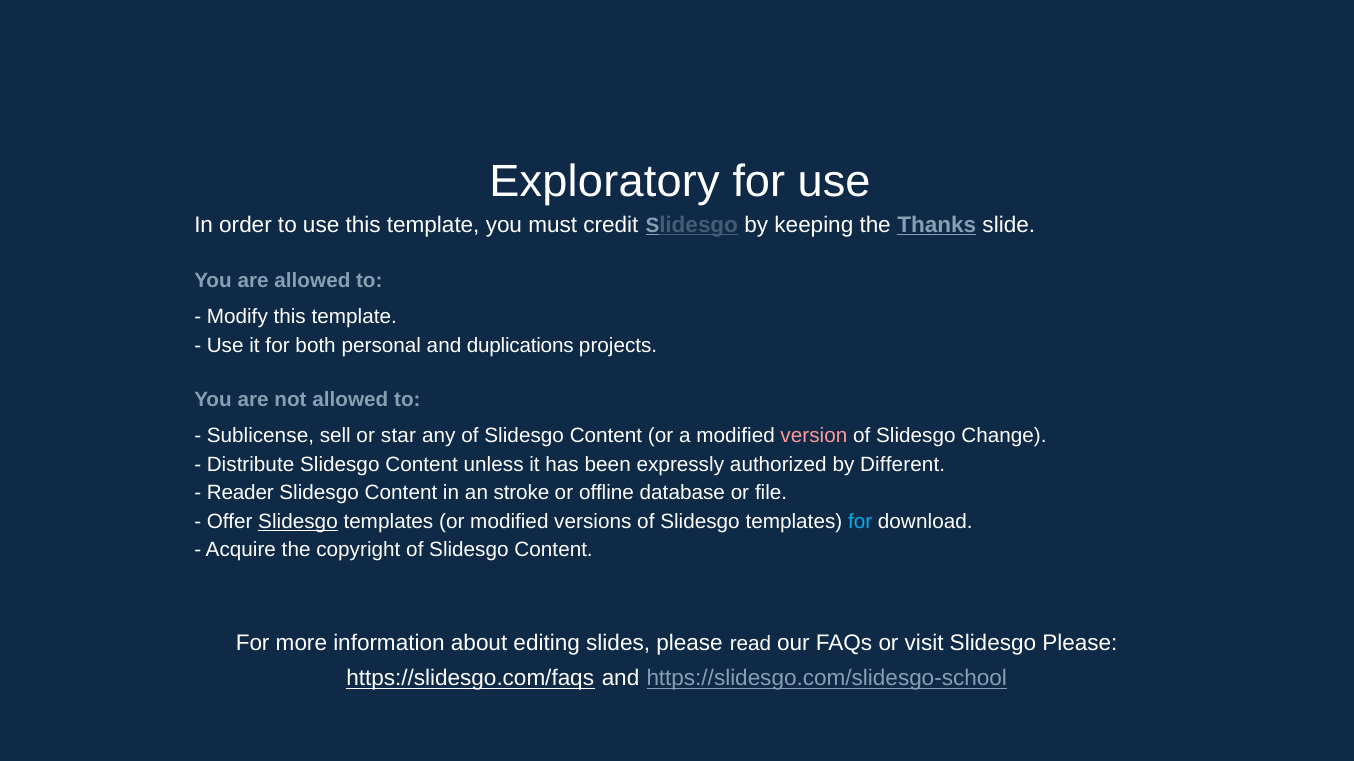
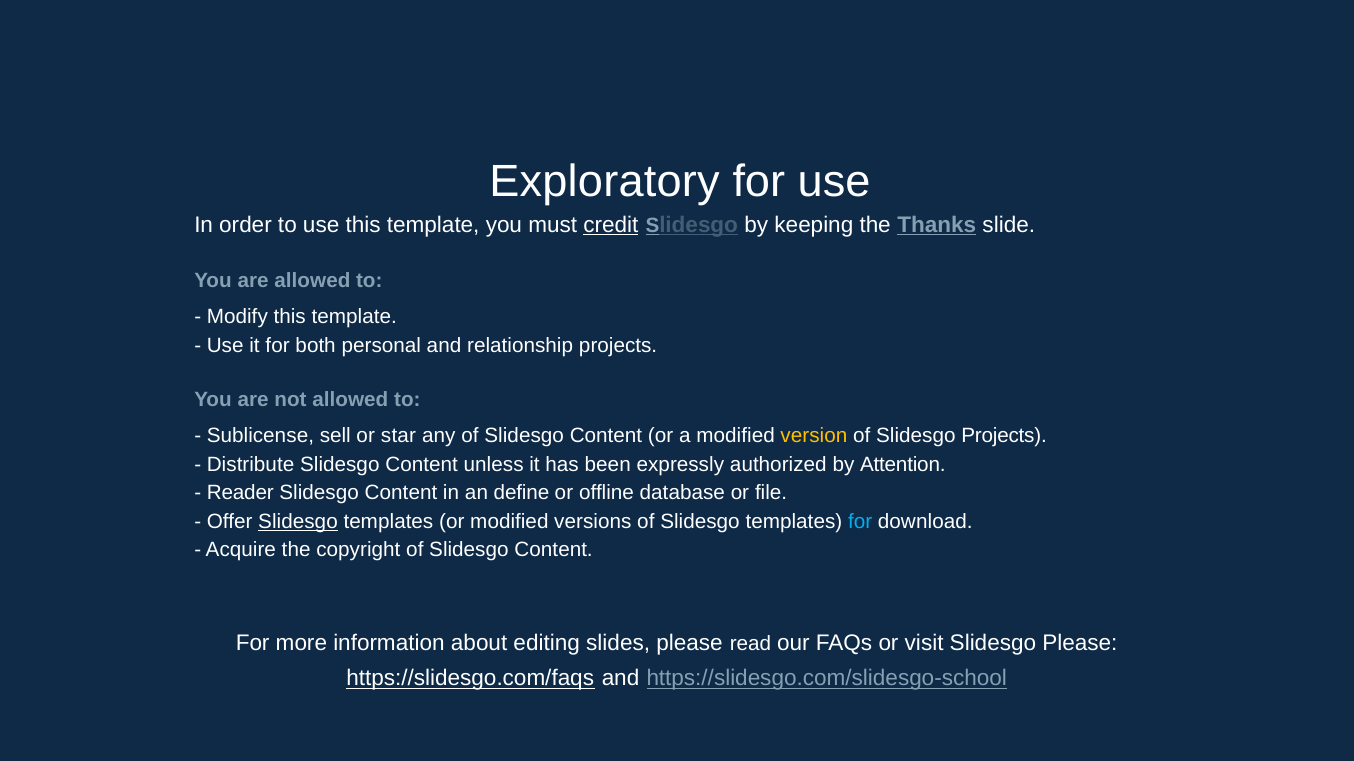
credit underline: none -> present (611, 225)
duplications: duplications -> relationship (520, 346)
version colour: pink -> yellow (814, 436)
Slidesgo Change: Change -> Projects (1004, 436)
Different: Different -> Attention (903, 465)
stroke: stroke -> define (521, 494)
